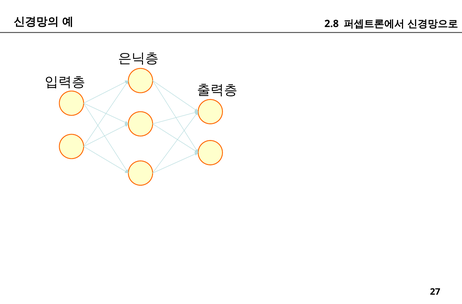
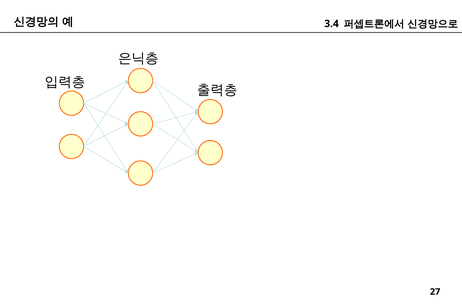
2.8: 2.8 -> 3.4 (332, 24)
